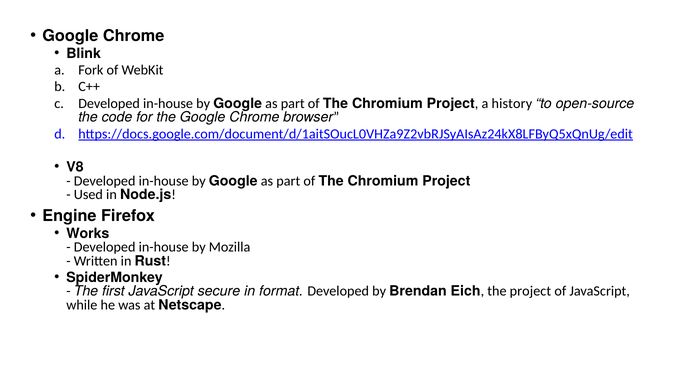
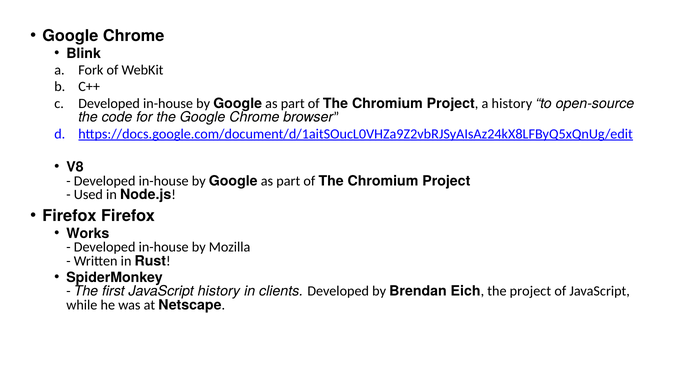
Engine: Engine -> Firefox (69, 216)
JavaScript secure: secure -> history (219, 291)
format: format -> clients (281, 291)
